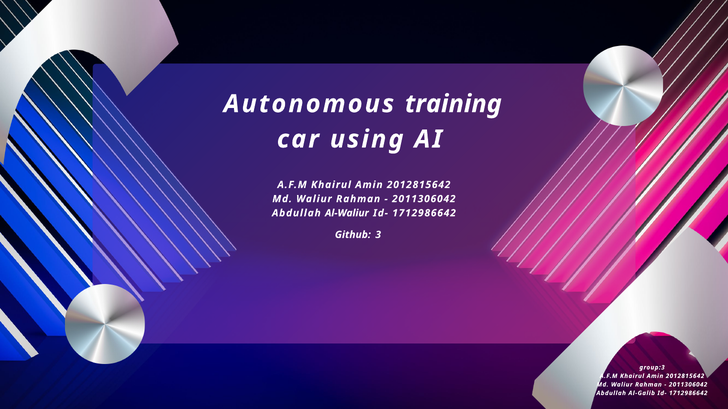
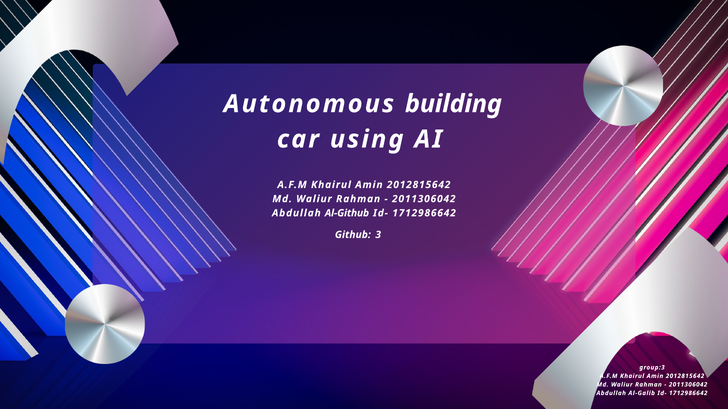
training: training -> building (453, 104)
Al-Waliur: Al-Waliur -> Al-Github (347, 213)
